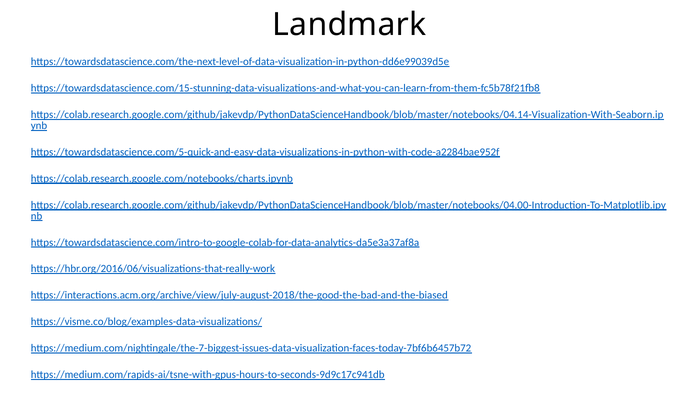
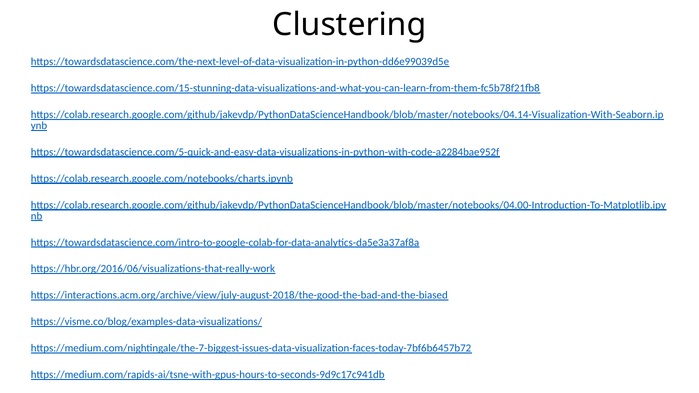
Landmark: Landmark -> Clustering (349, 25)
